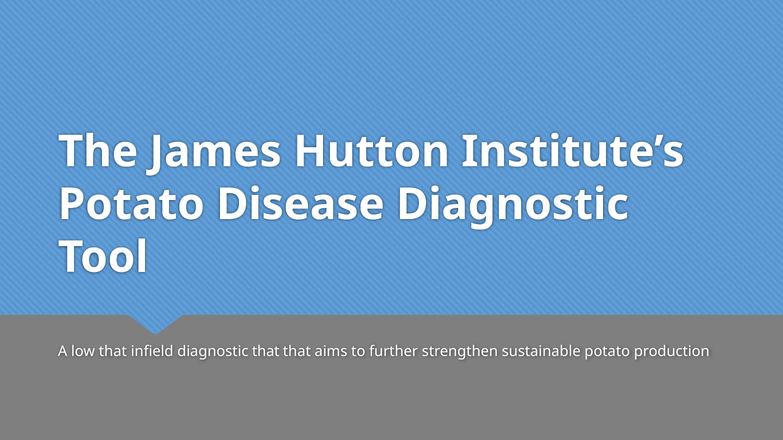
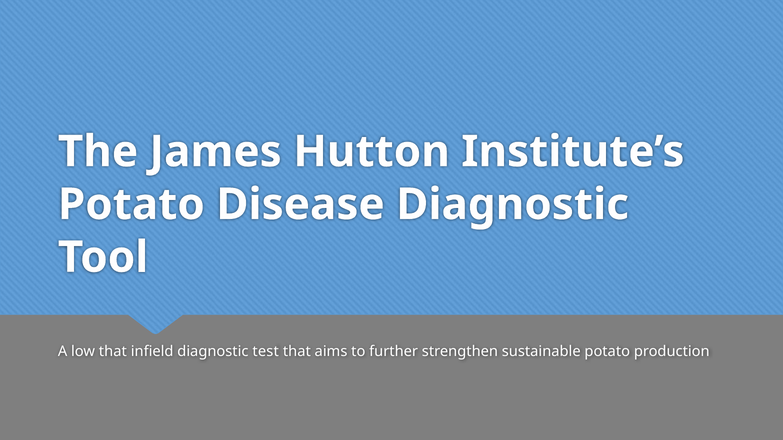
diagnostic that: that -> test (266, 352)
